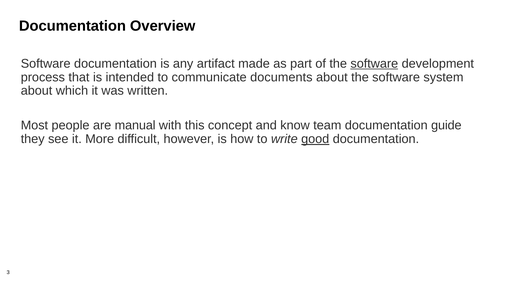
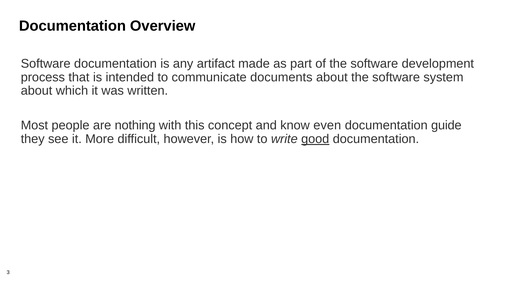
software underline: present -> none (374, 64)
manual: manual -> nothing (135, 125)
team: team -> even (327, 125)
